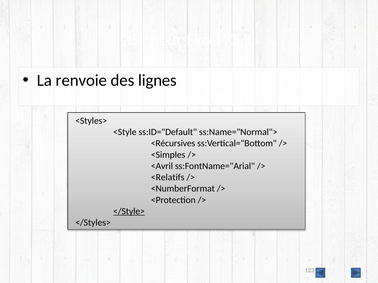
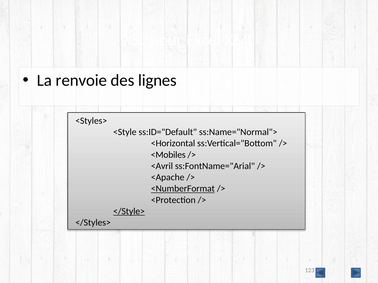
<Récursives: <Récursives -> <Horizontal (173, 144)
<Simples: <Simples -> <Mobiles (168, 155)
<Relatifs: <Relatifs -> <Apache (168, 178)
<NumberFormat underline: none -> present (183, 189)
